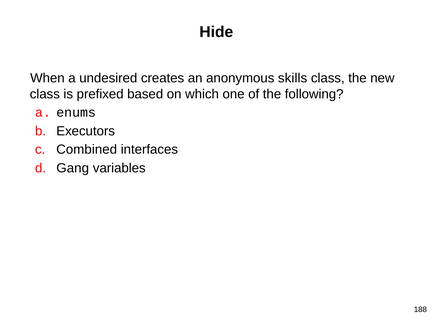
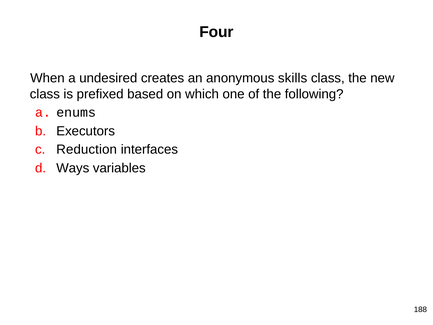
Hide: Hide -> Four (216, 32)
Combined: Combined -> Reduction (87, 149)
Gang: Gang -> Ways (73, 168)
